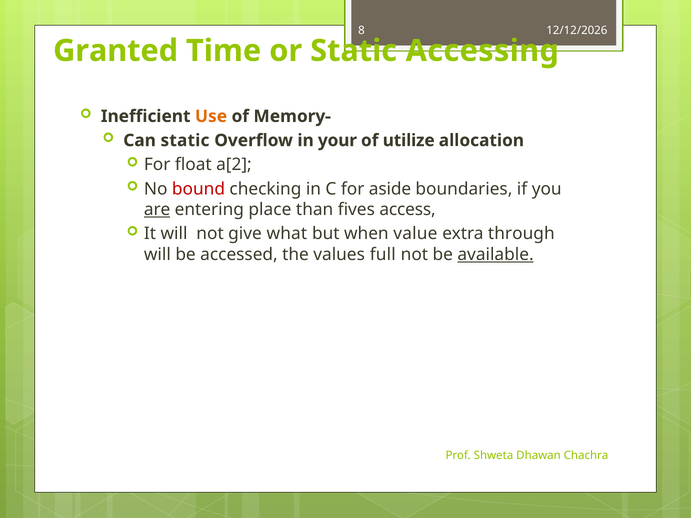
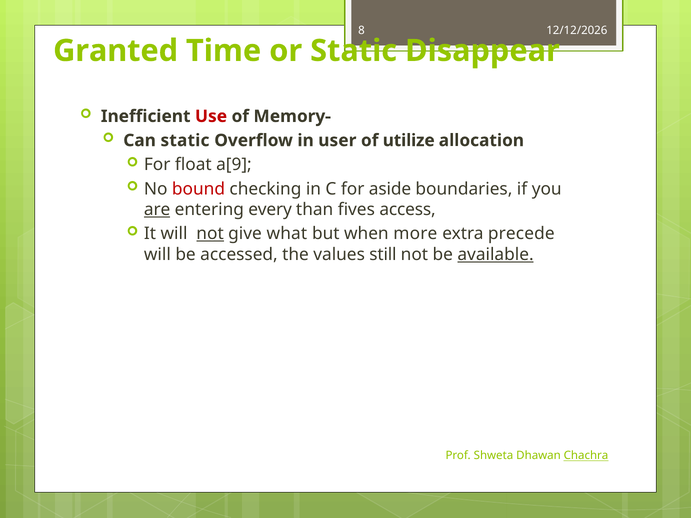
Accessing: Accessing -> Disappear (482, 51)
Use colour: orange -> red (211, 116)
your: your -> user (337, 141)
a[2: a[2 -> a[9 (234, 165)
place: place -> every (270, 210)
not underline: none -> present (210, 234)
value: value -> more (415, 234)
through: through -> precede (521, 234)
full: full -> still (383, 255)
Chachra underline: none -> present (586, 456)
